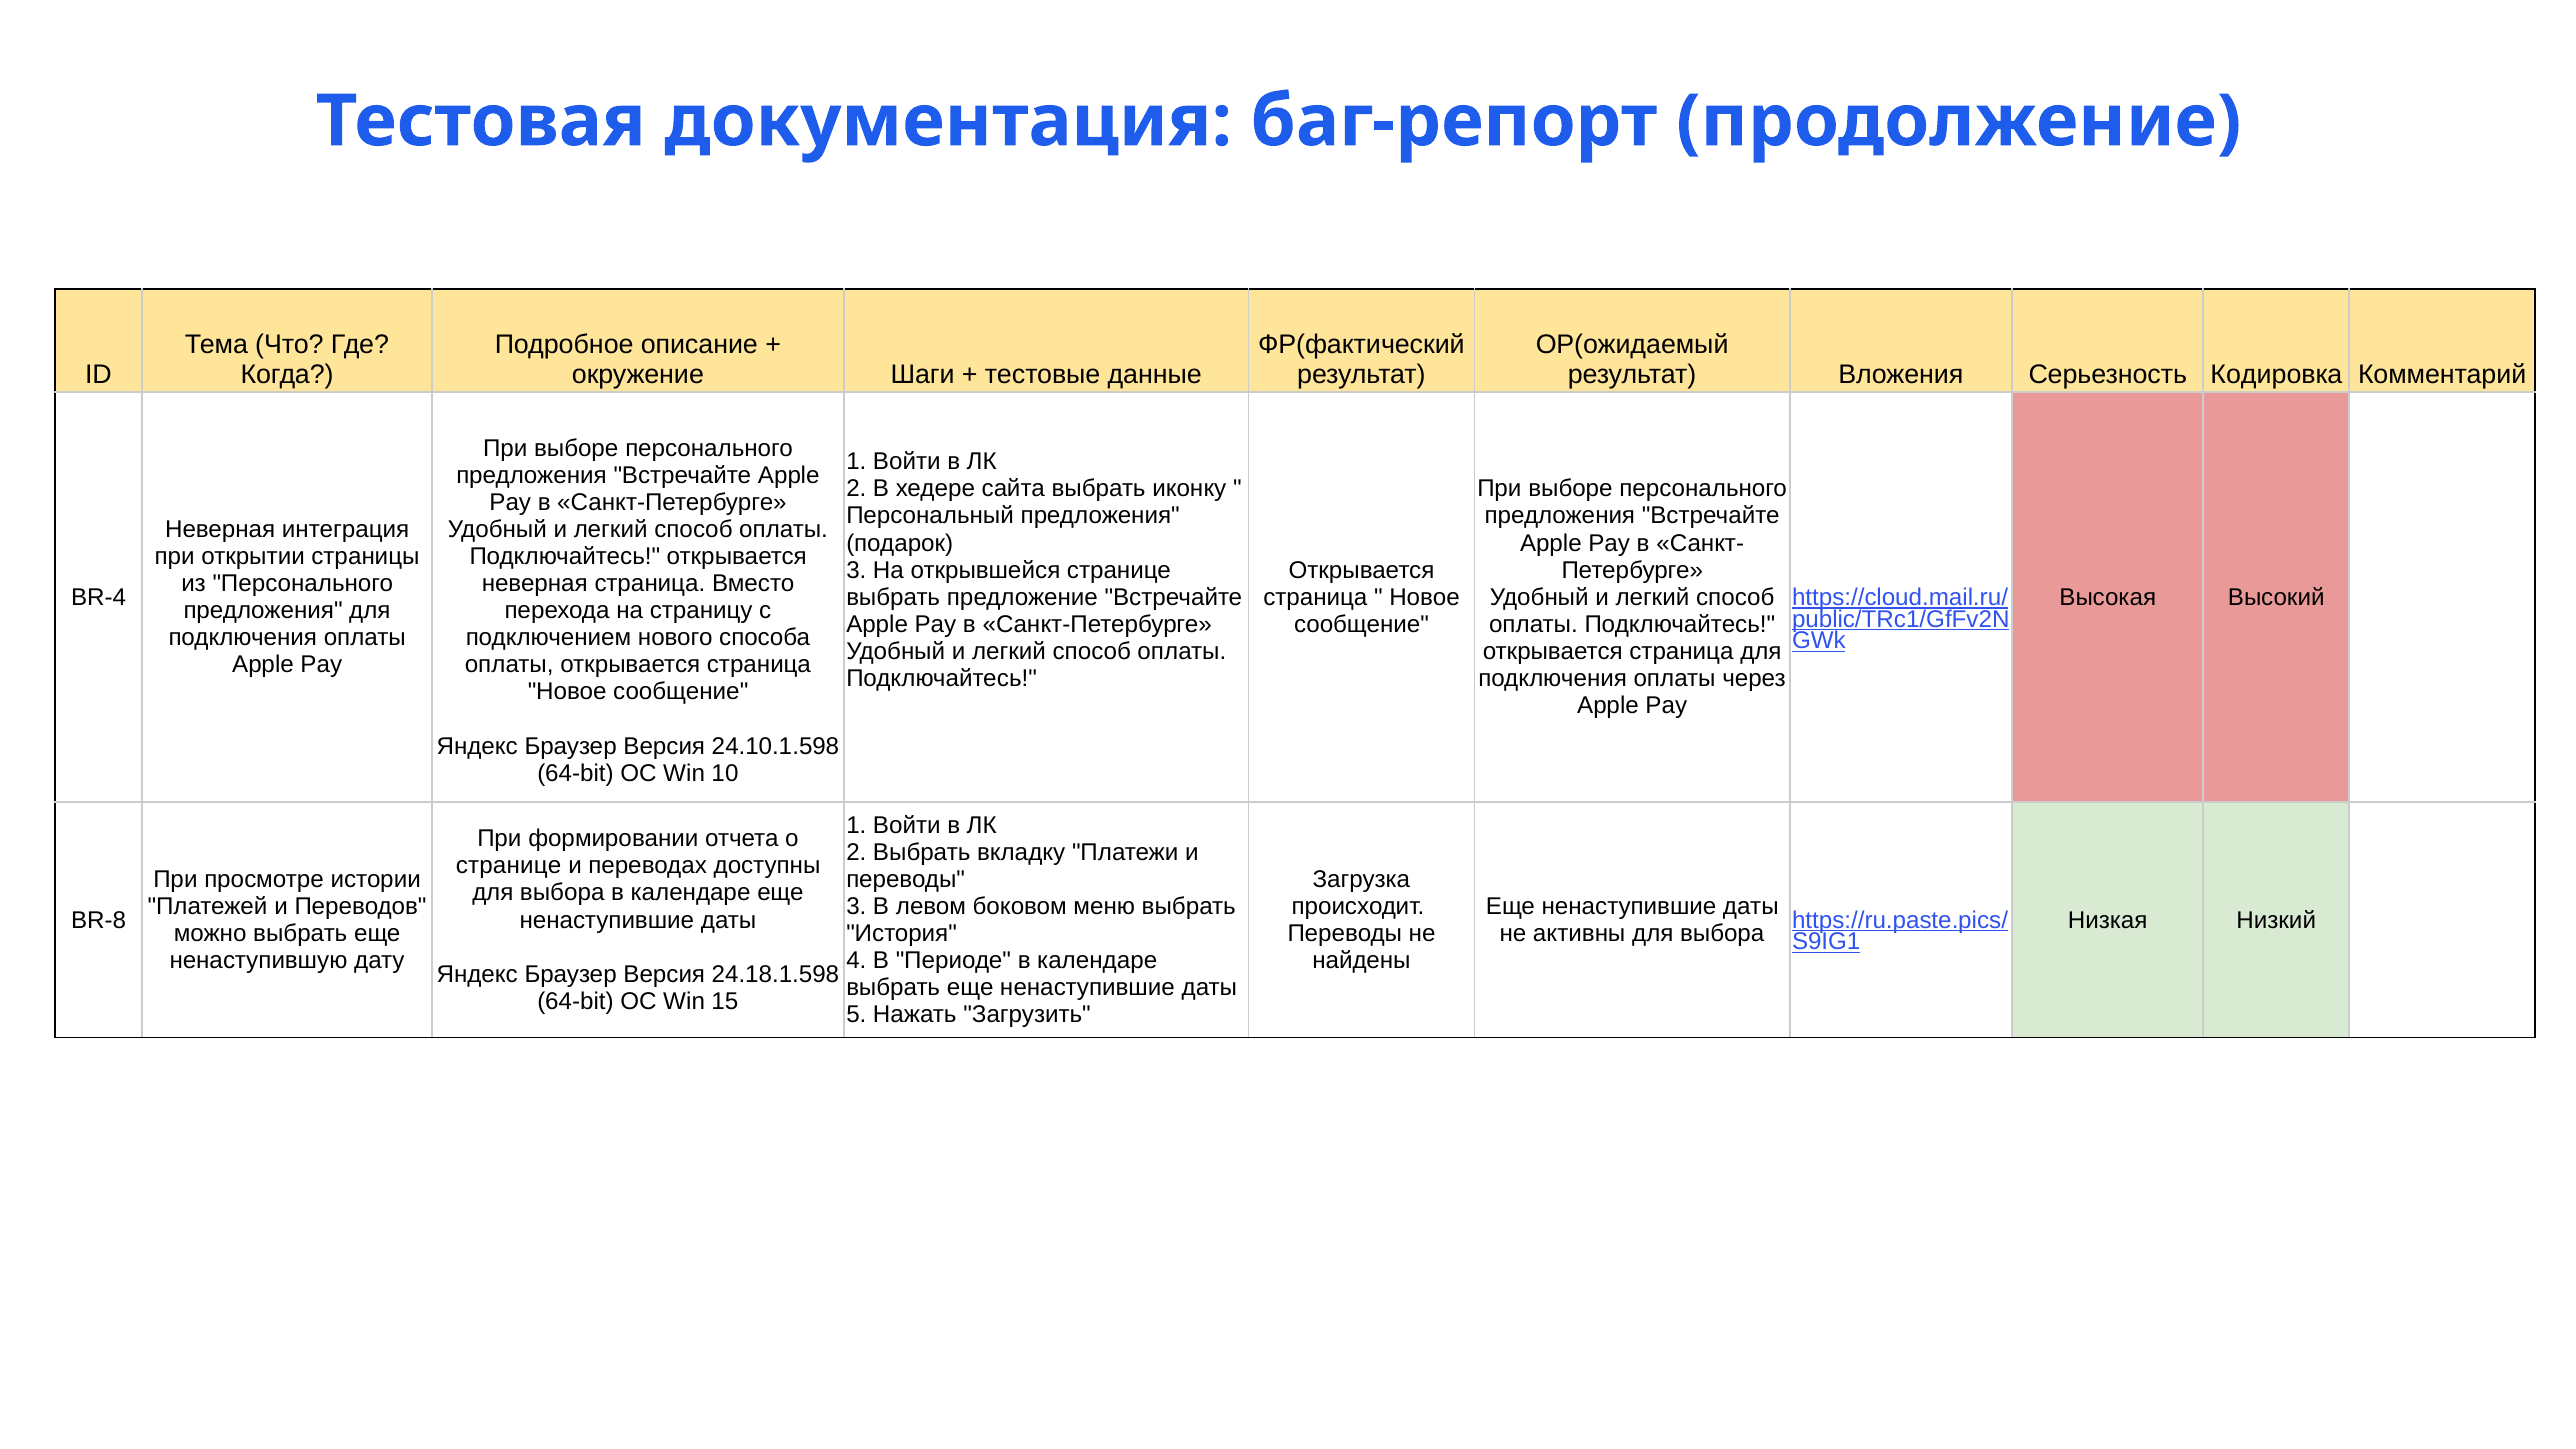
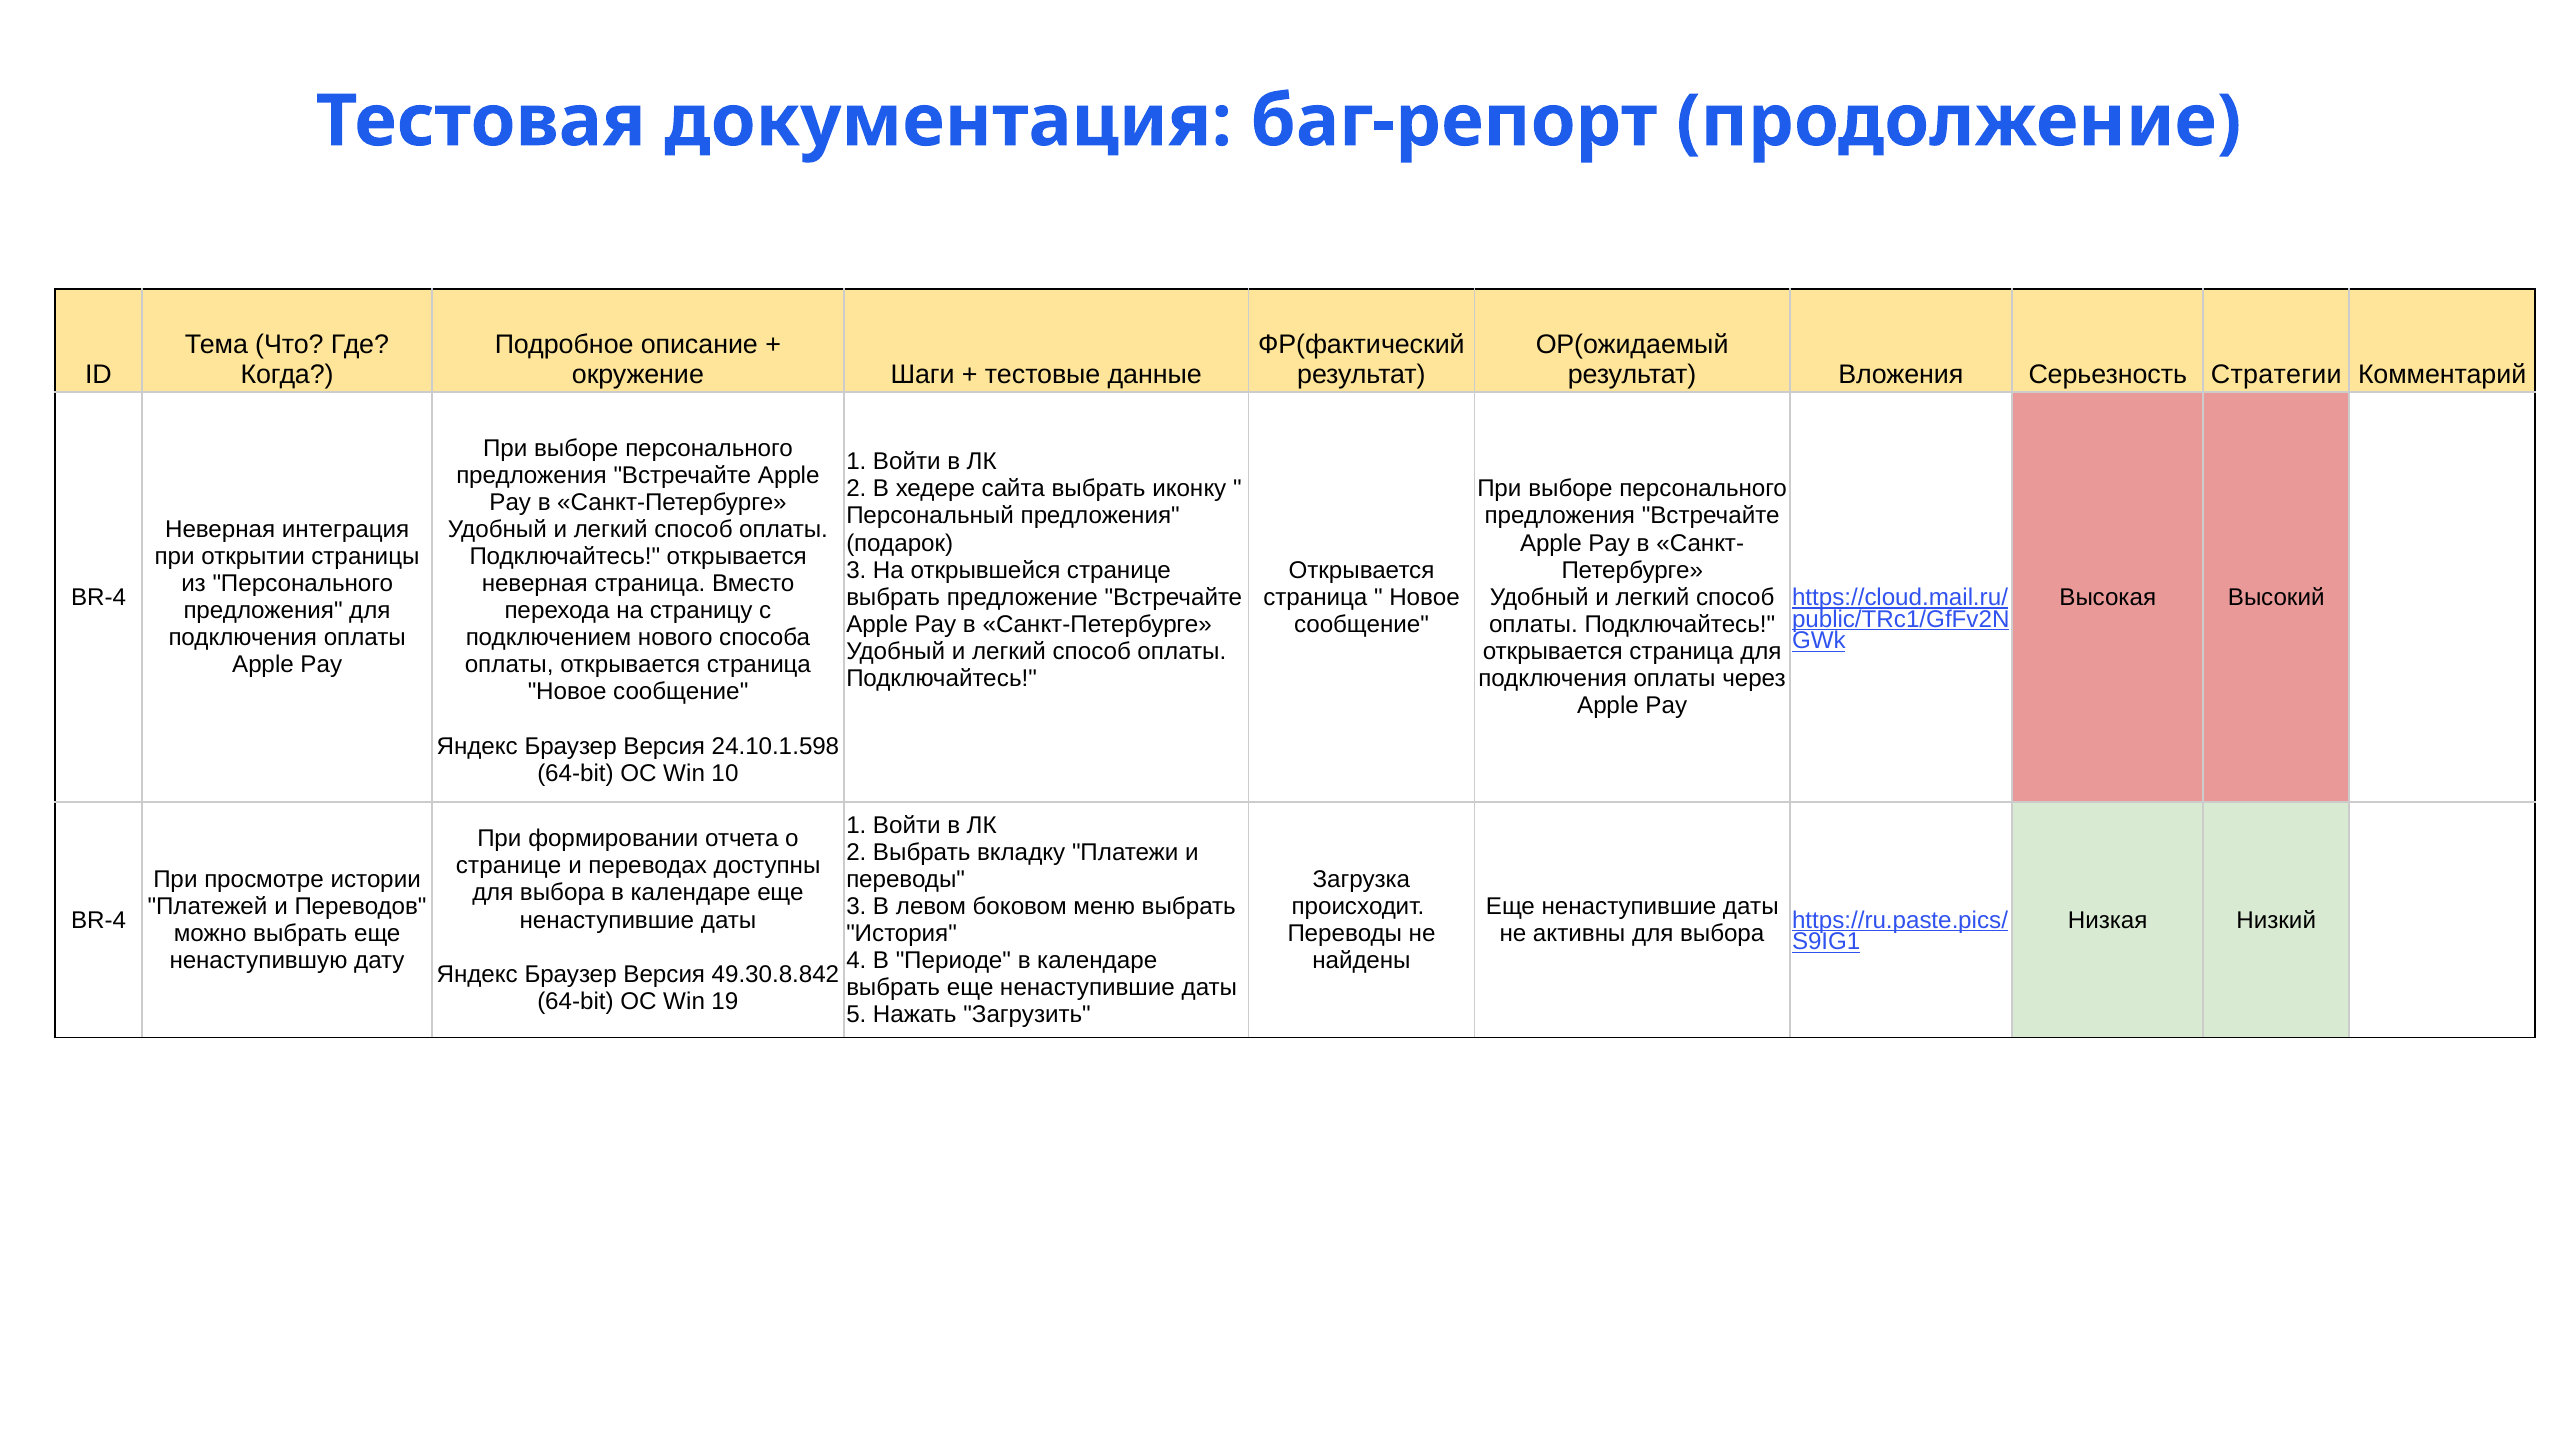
Кодировка: Кодировка -> Стратегии (2276, 375)
BR-8: BR-8 -> BR-4 (99, 920)
24.18.1.598: 24.18.1.598 -> 49.30.8.842 (775, 974)
15: 15 -> 19 (725, 1001)
